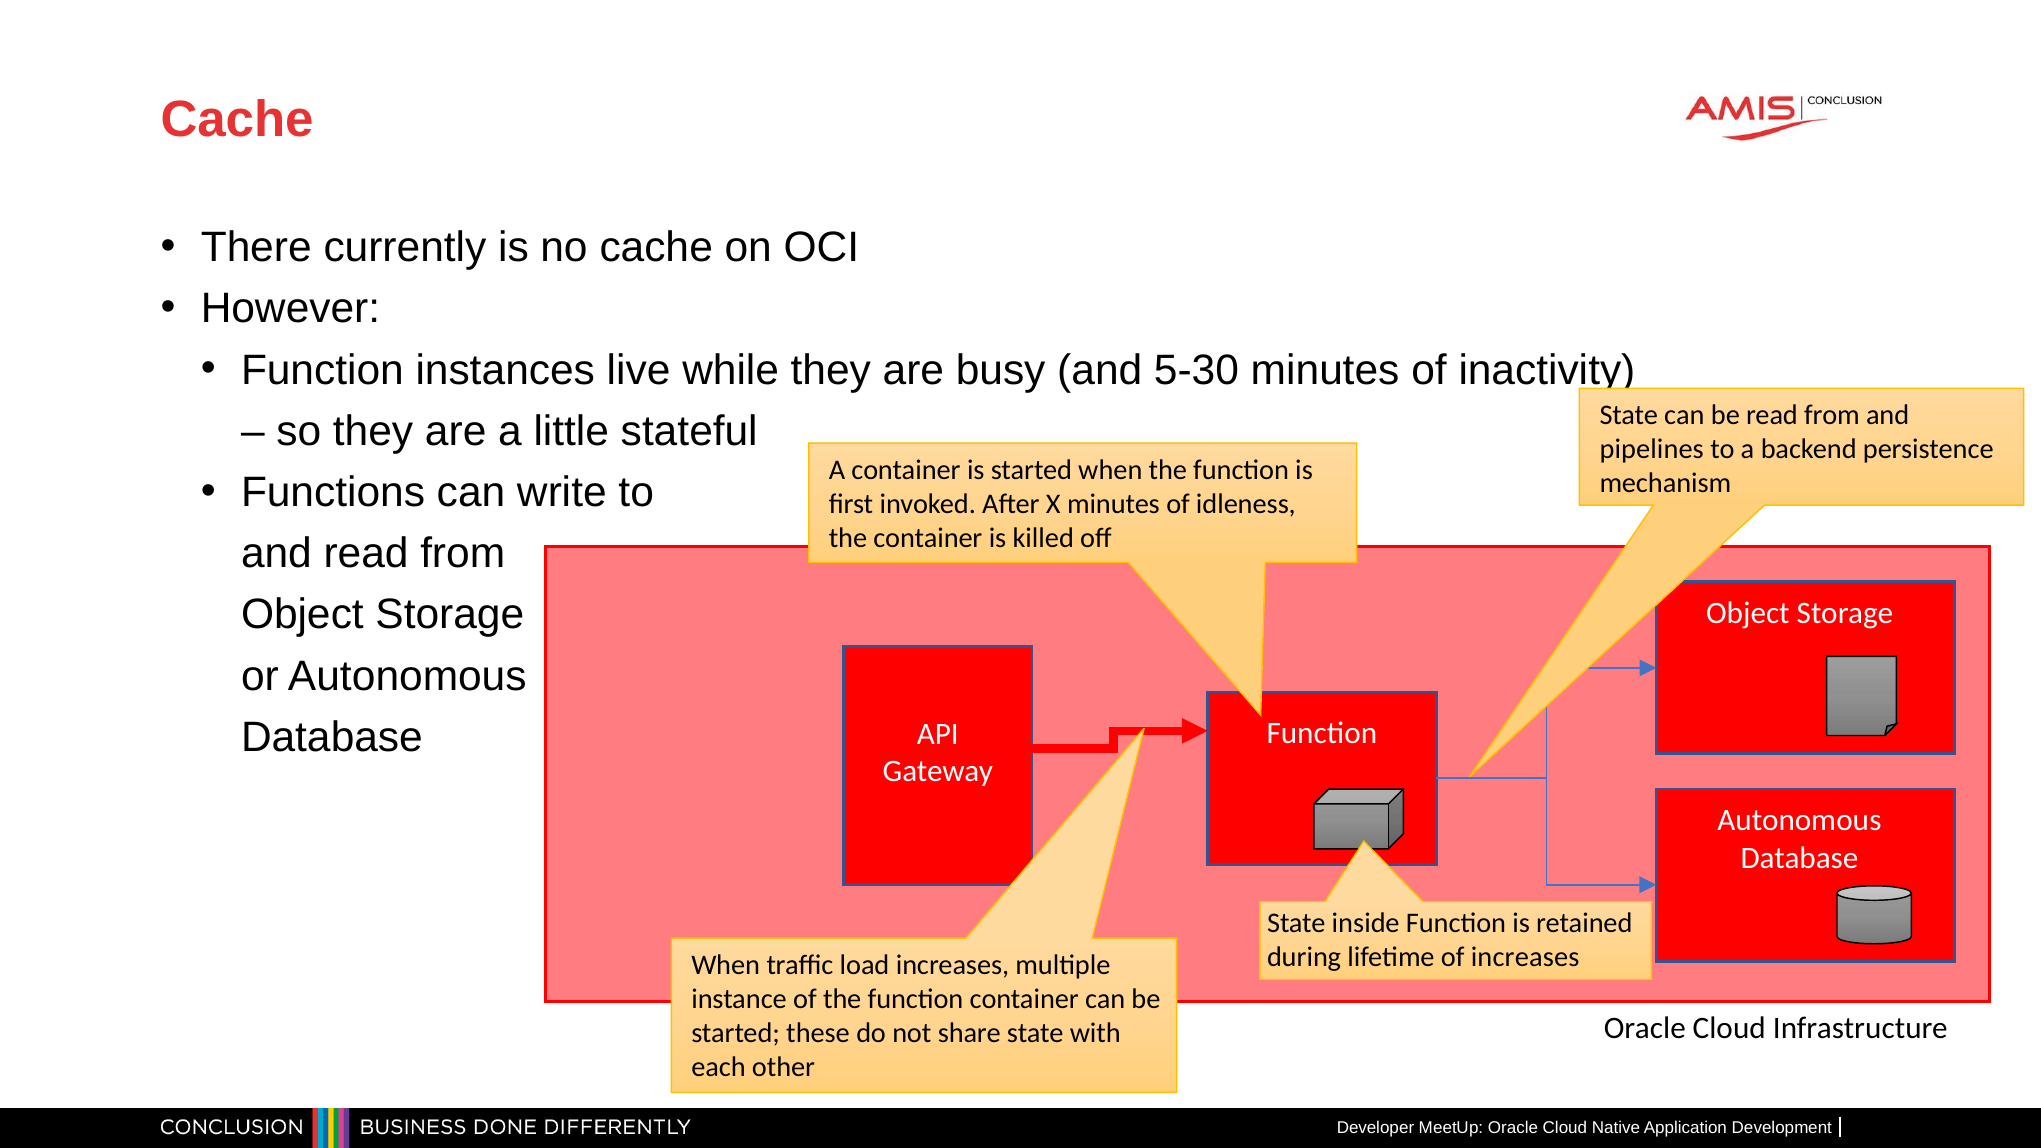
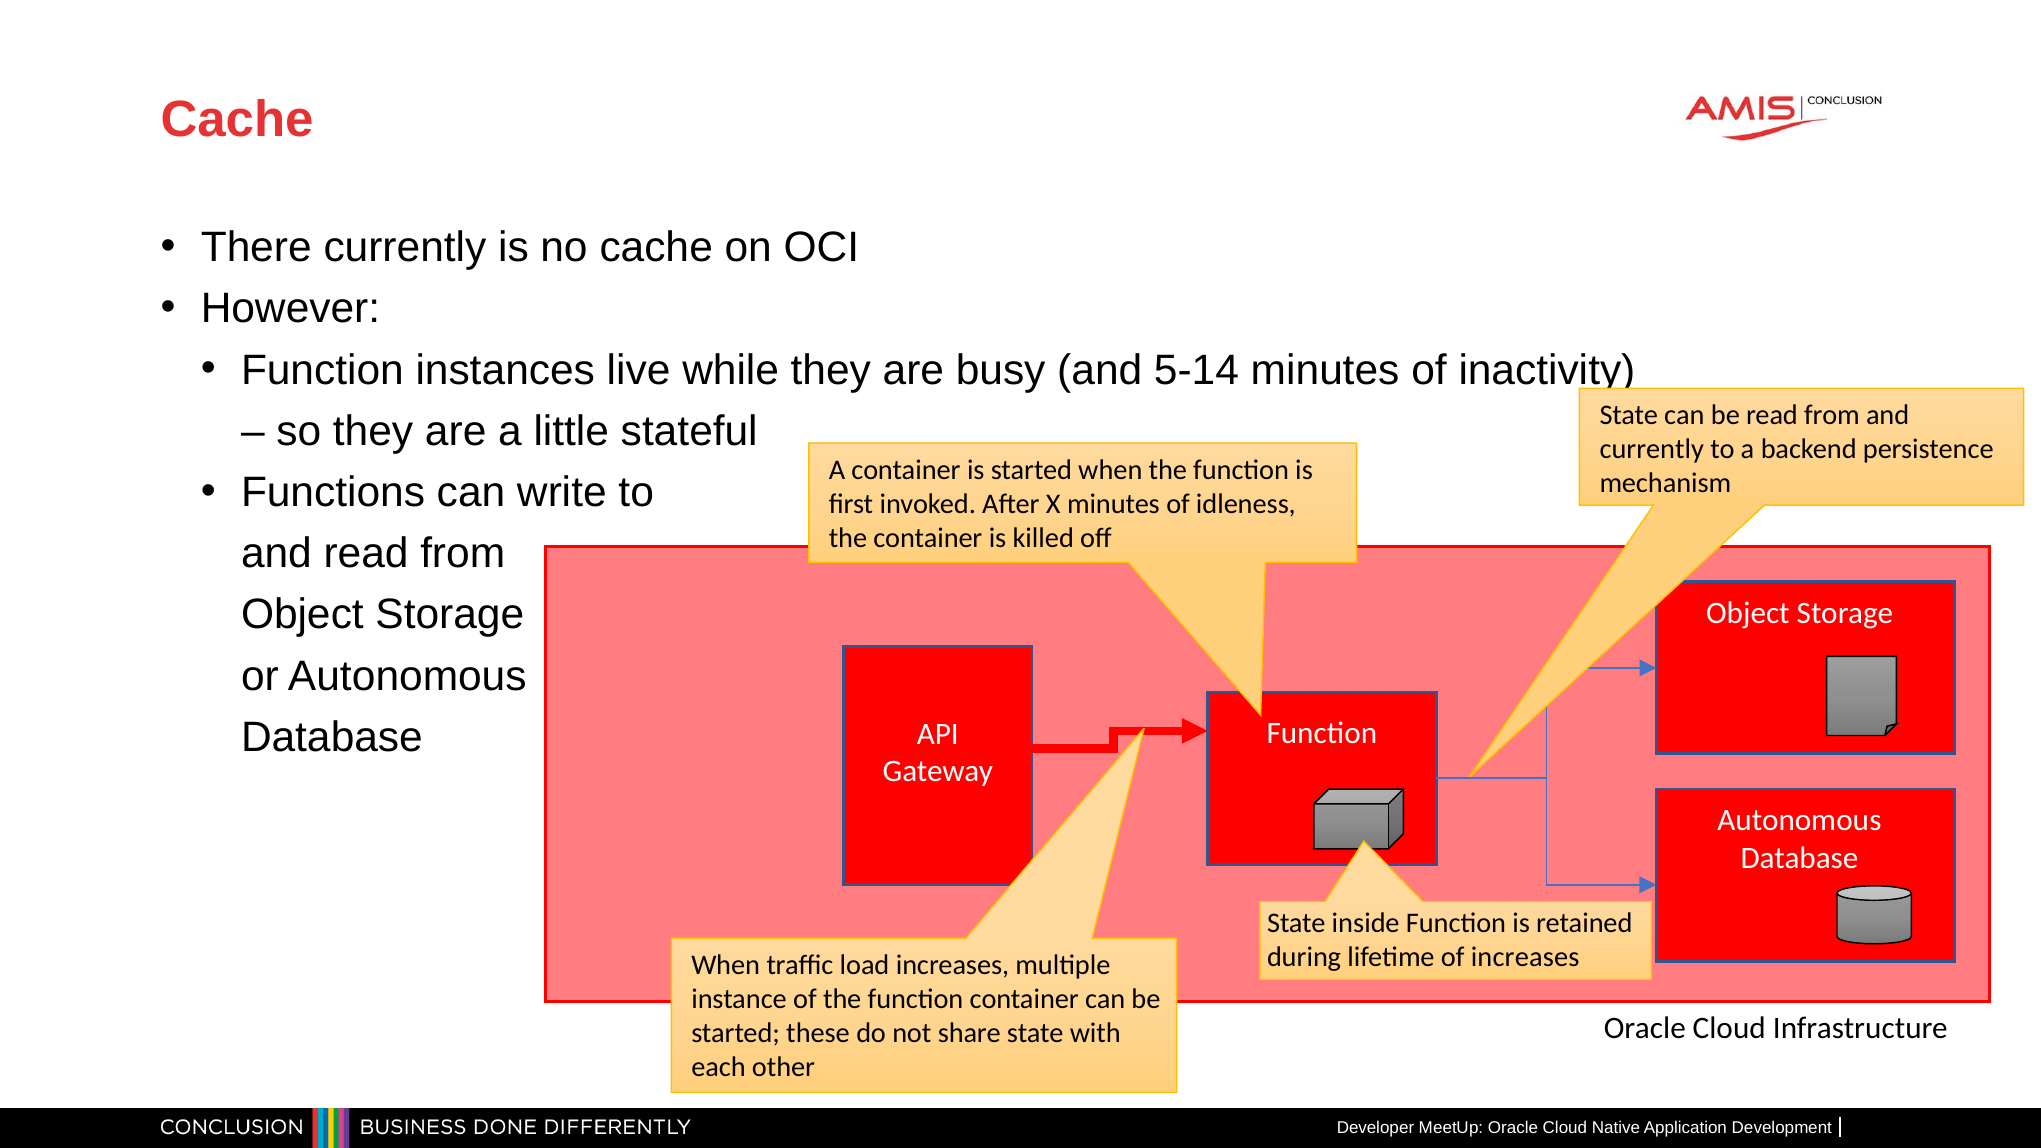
5-30: 5-30 -> 5-14 (1196, 370)
pipelines: pipelines -> currently (1652, 449)
